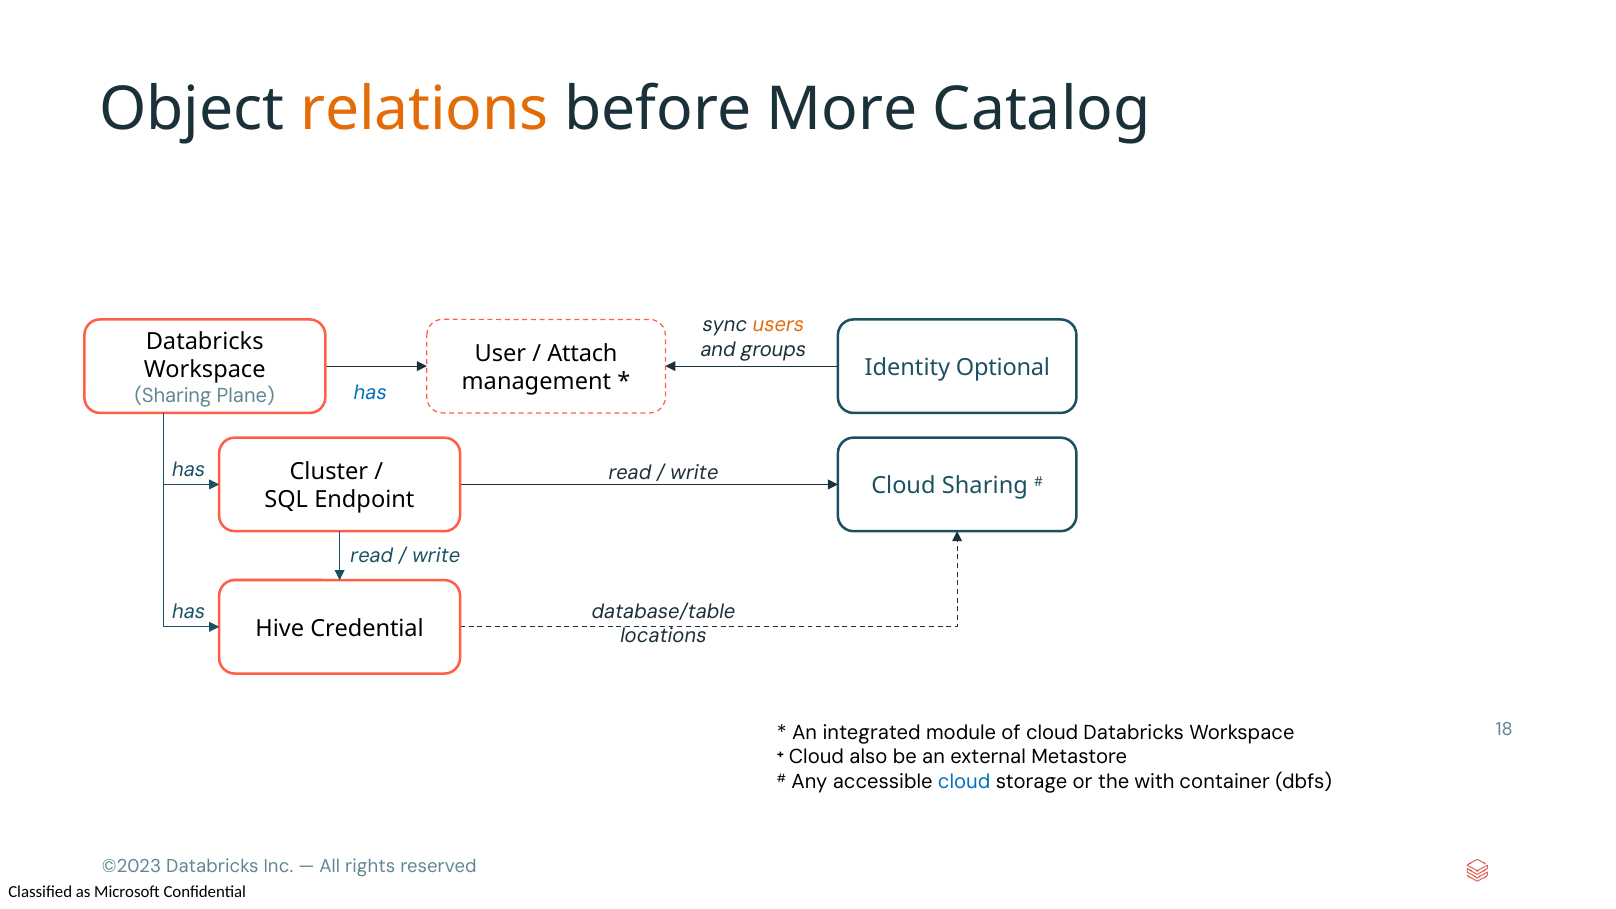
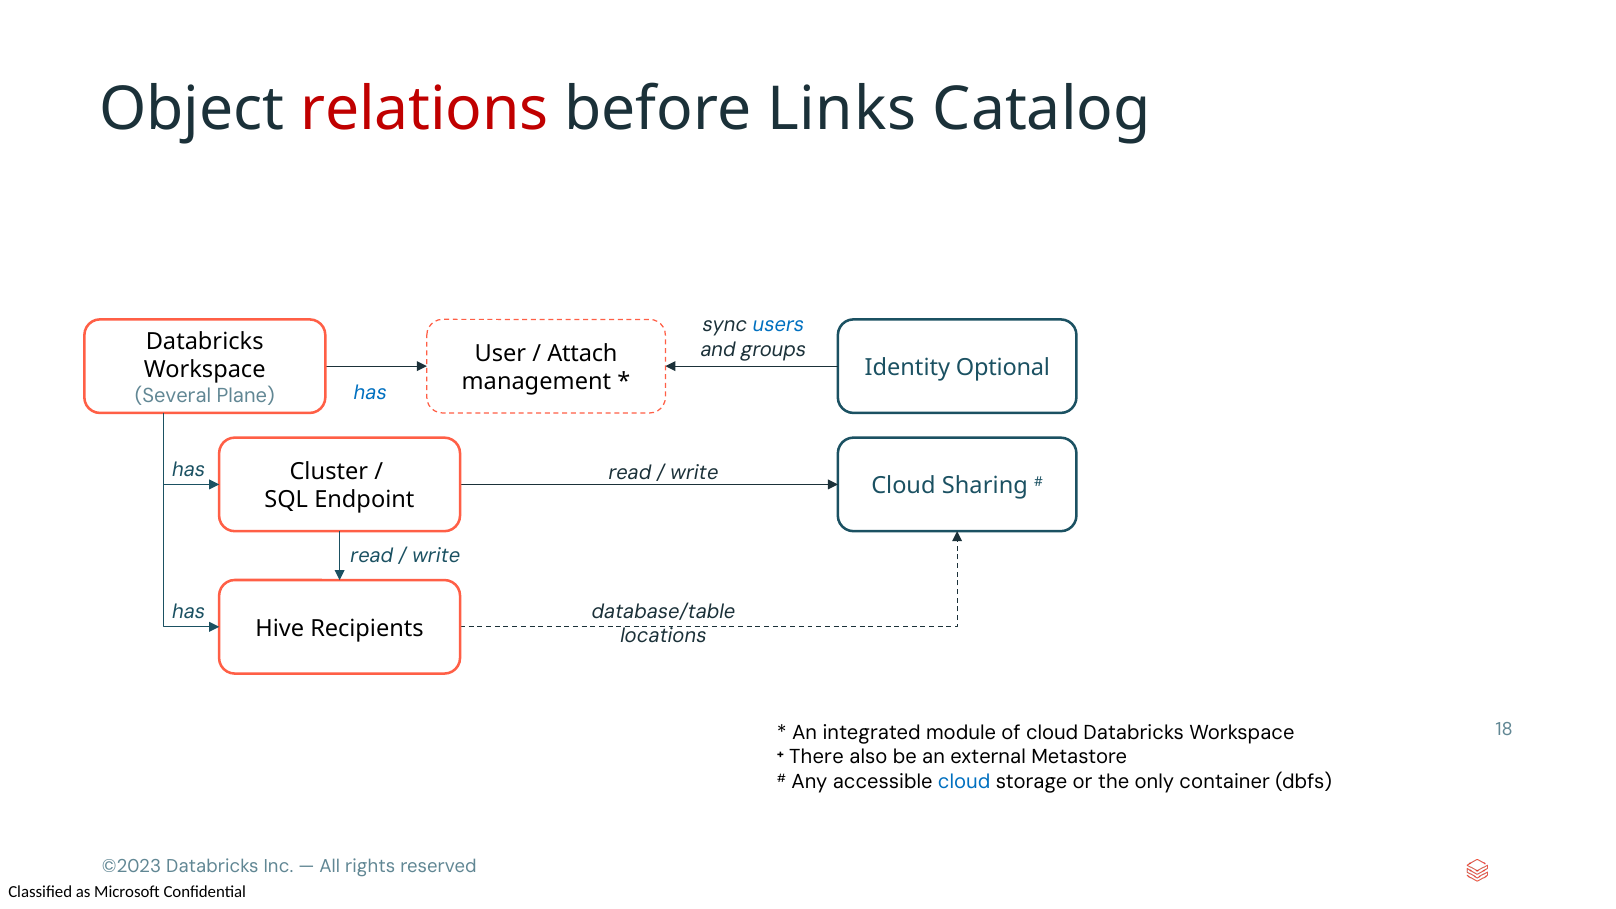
relations colour: orange -> red (425, 109)
More: More -> Links (842, 109)
users colour: orange -> blue (778, 325)
Sharing: Sharing -> Several (173, 396)
Credential: Credential -> Recipients (367, 629)
Cloud: Cloud -> There (816, 757)
with: with -> only (1154, 782)
